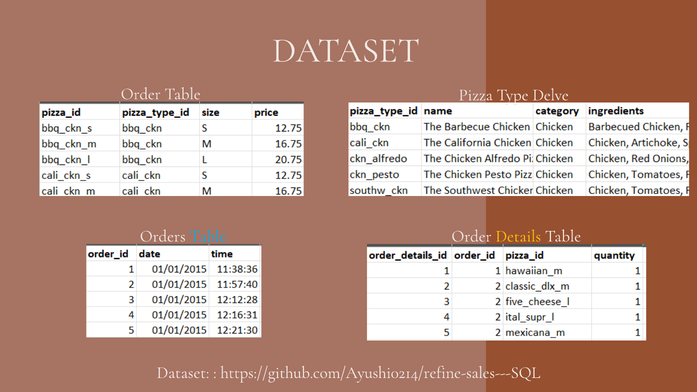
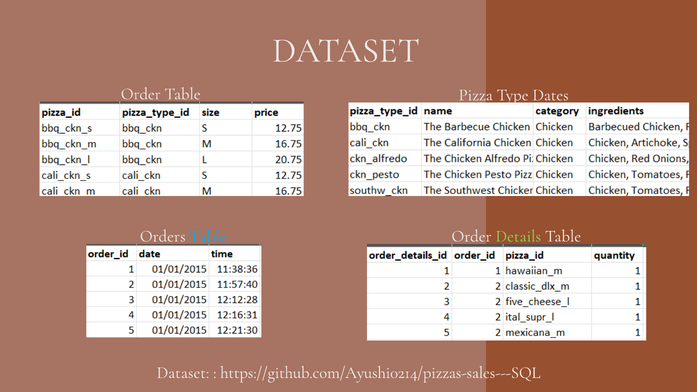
Delve: Delve -> Dates (551, 95)
Details colour: yellow -> light green (518, 236)
https://github.com/Ayushi0214/refine-sales---SQL: https://github.com/Ayushi0214/refine-sales---SQL -> https://github.com/Ayushi0214/pizzas-sales---SQL (380, 372)
